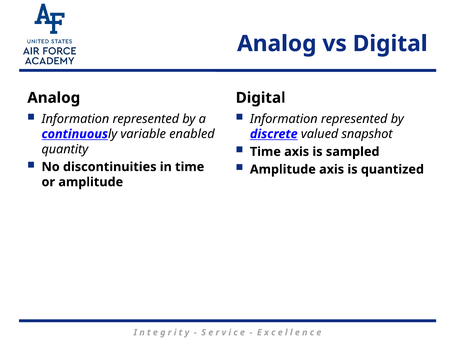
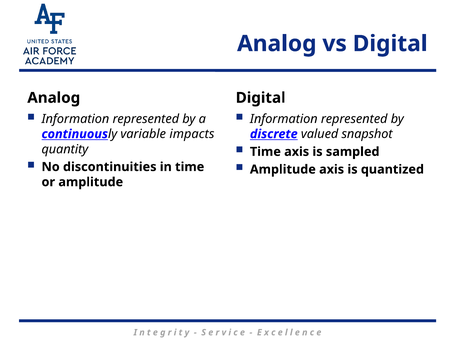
enabled: enabled -> impacts (192, 134)
